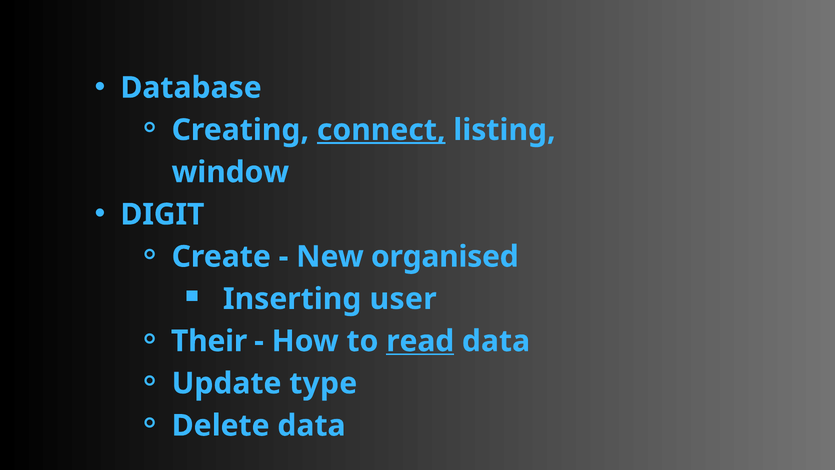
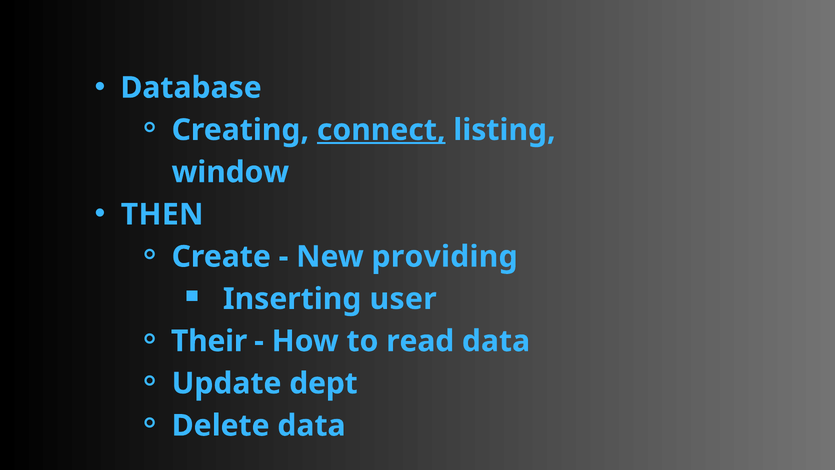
DIGIT: DIGIT -> THEN (162, 214)
organised: organised -> providing (445, 257)
read underline: present -> none (420, 341)
type: type -> dept (323, 383)
